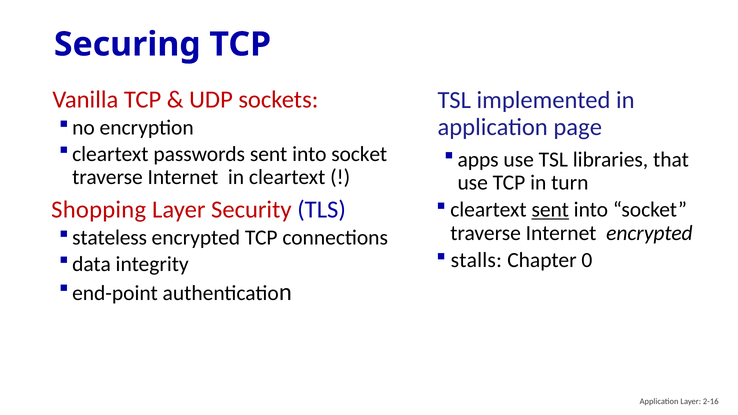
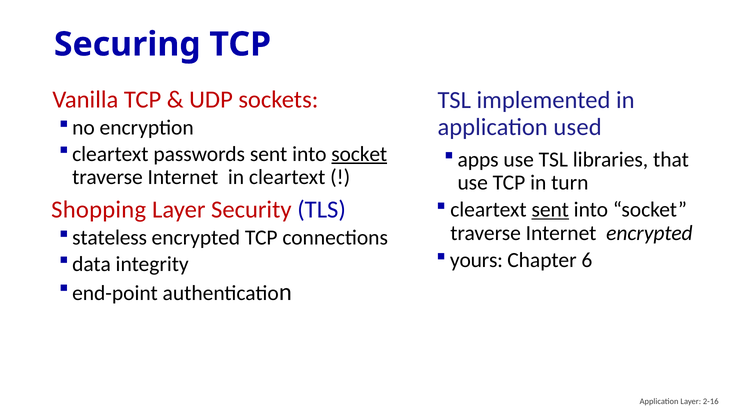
page: page -> used (578, 127)
socket underline: none -> present (359, 154)
stalls: stalls -> yours (476, 260)
0: 0 -> 6 (587, 260)
